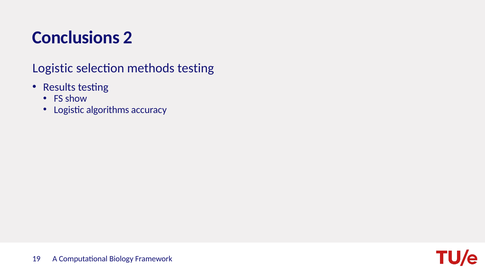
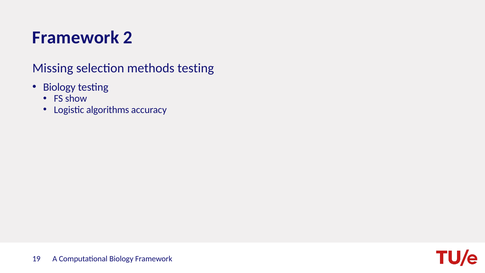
Conclusions: Conclusions -> Framework (76, 37)
Logistic: Logistic -> Missing (53, 68)
Results: Results -> Biology (59, 87)
